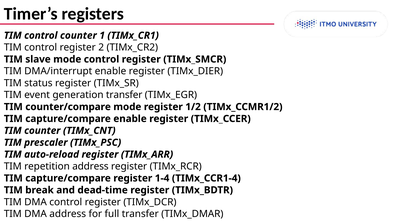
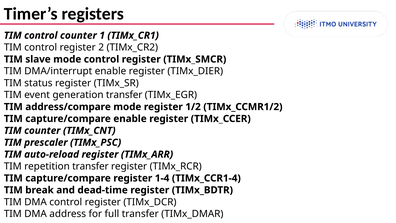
counter/compare: counter/compare -> address/compare (68, 107)
repetition address: address -> transfer (90, 166)
